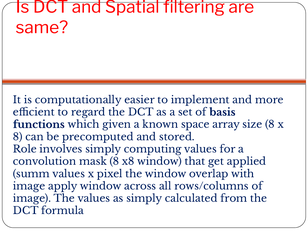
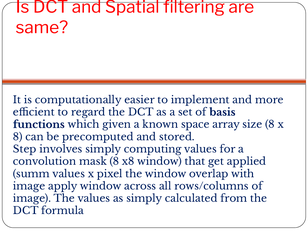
Role: Role -> Step (25, 149)
